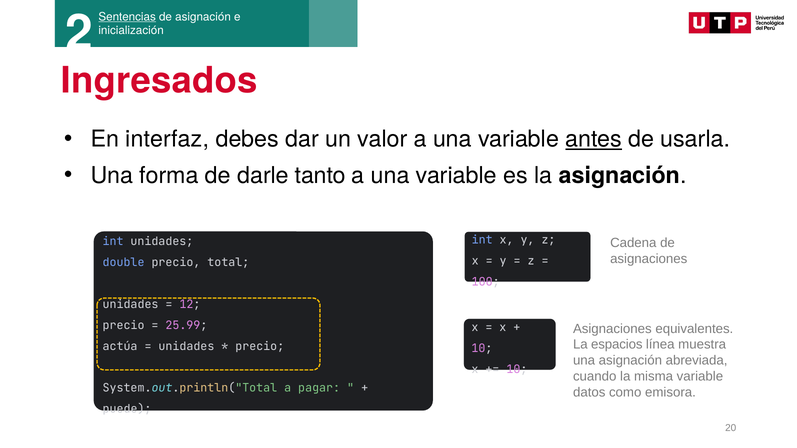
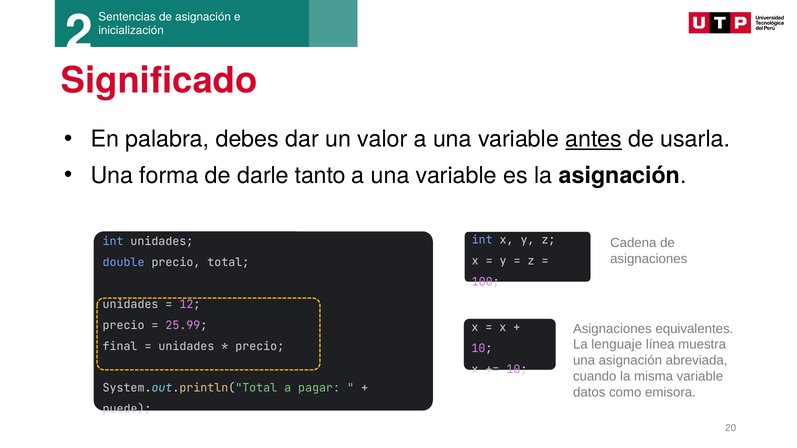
Sentencias underline: present -> none (127, 17)
Ingresados: Ingresados -> Significado (159, 81)
interfaz: interfaz -> palabra (167, 139)
espacios: espacios -> lenguaje (617, 345)
actúa: actúa -> final (120, 346)
